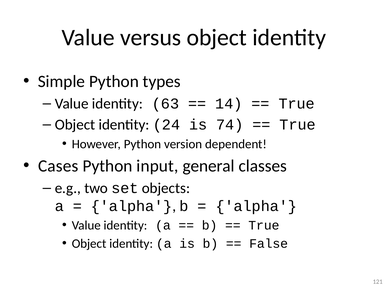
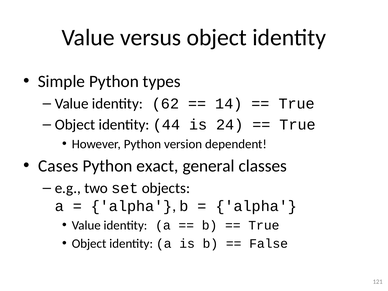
63: 63 -> 62 (166, 104)
24: 24 -> 44 (167, 125)
74: 74 -> 24 (230, 125)
input: input -> exact (157, 166)
